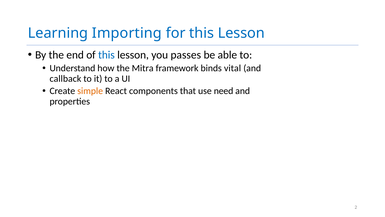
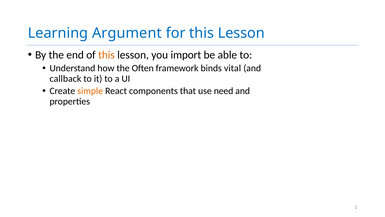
Importing: Importing -> Argument (127, 33)
this colour: blue -> orange (106, 55)
passes: passes -> import (186, 55)
Mitra: Mitra -> Often (143, 68)
